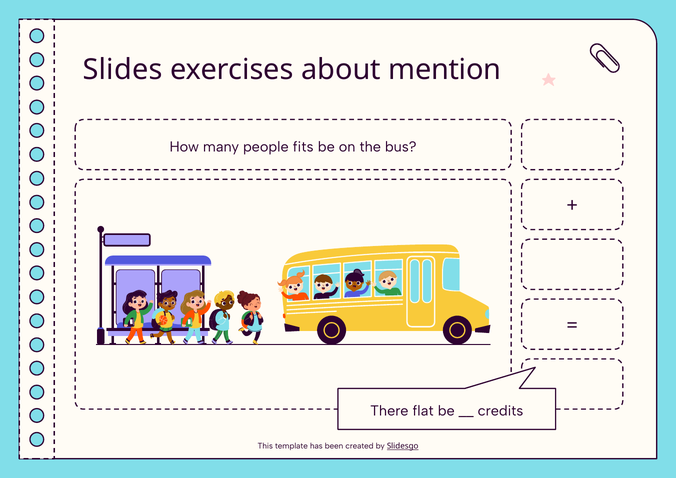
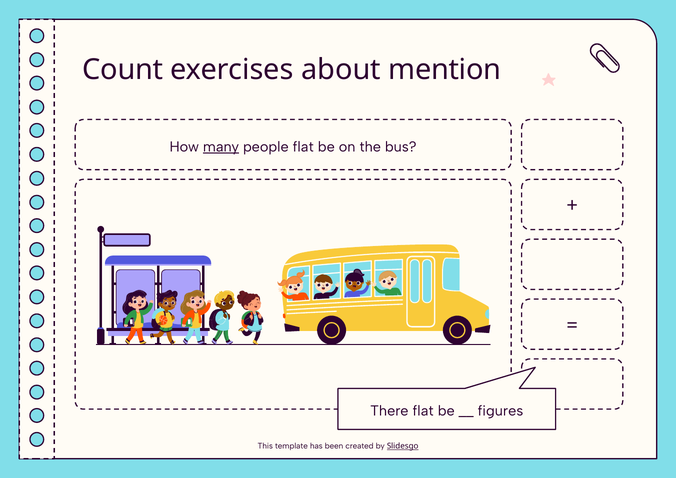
Slides: Slides -> Count (123, 70)
many underline: none -> present (221, 147)
people fits: fits -> flat (303, 147)
credits: credits -> figures (500, 411)
